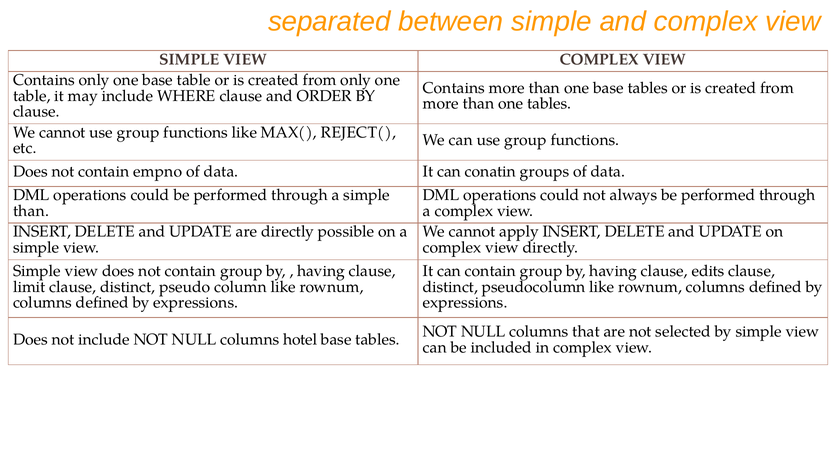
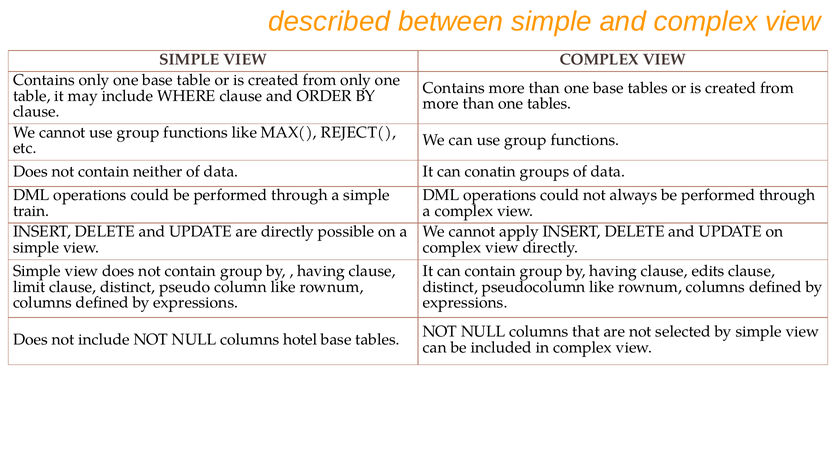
separated: separated -> described (329, 22)
empno: empno -> neither (158, 172)
than: than -> train (31, 211)
